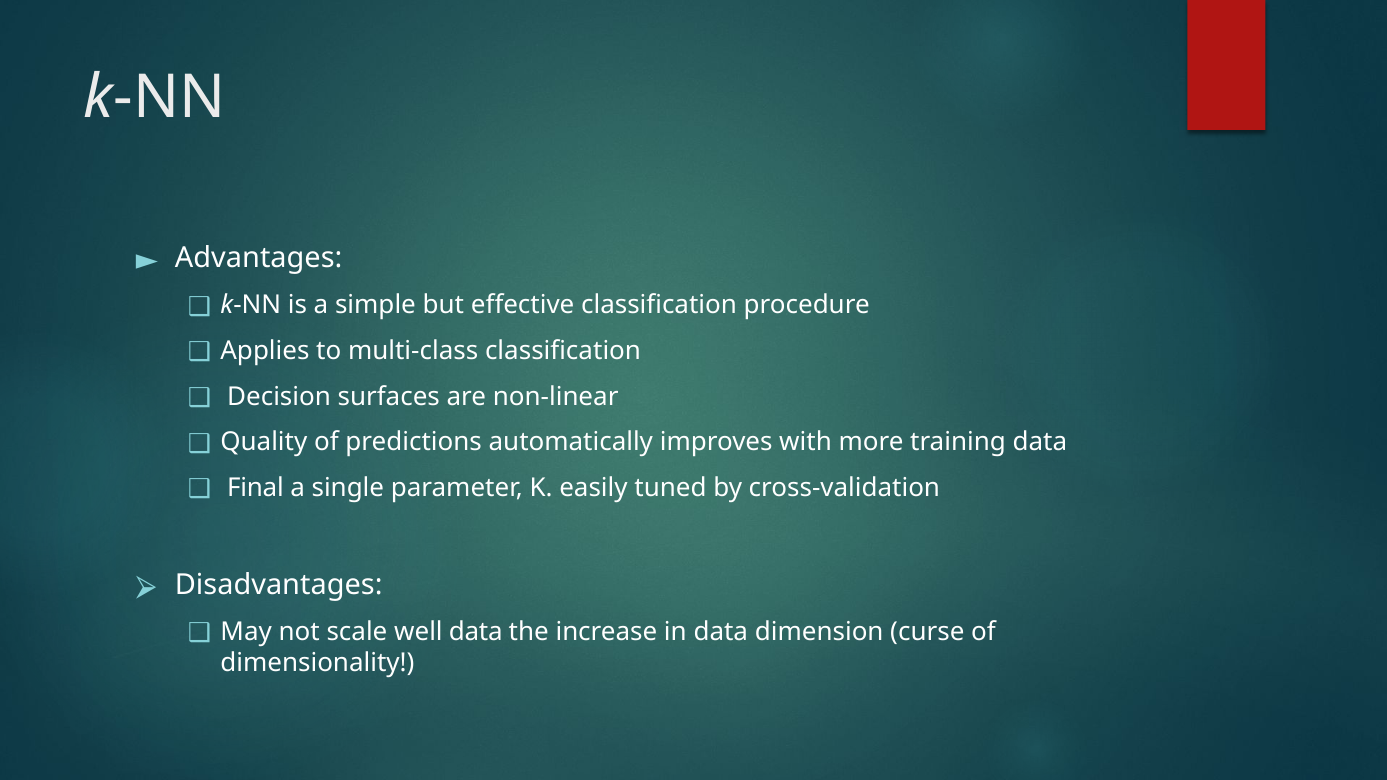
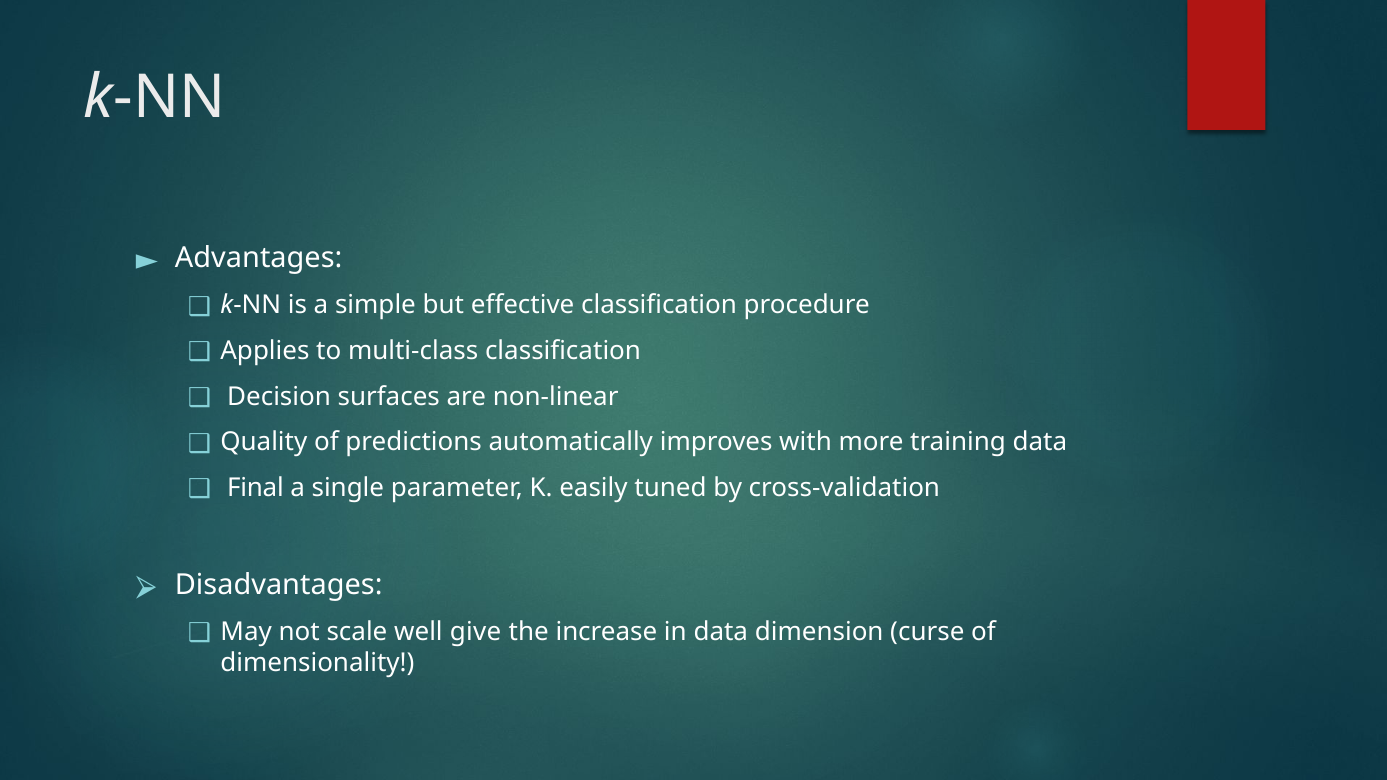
well data: data -> give (476, 632)
